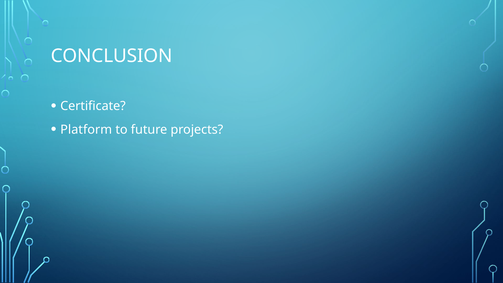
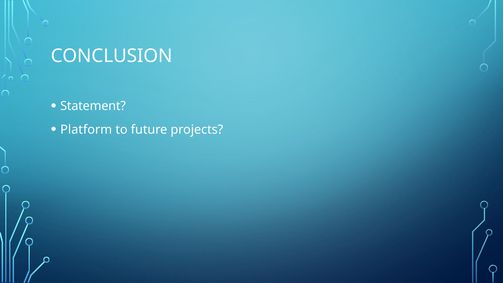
Certificate: Certificate -> Statement (93, 106)
